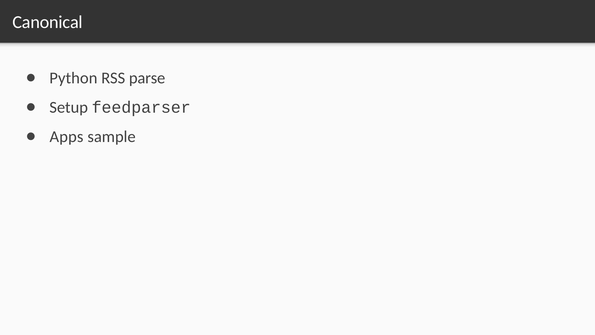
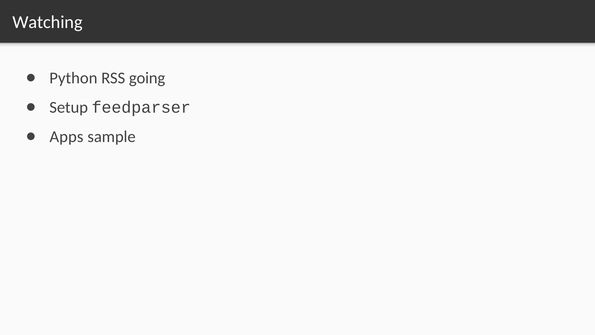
Canonical: Canonical -> Watching (48, 22)
parse: parse -> going (147, 78)
